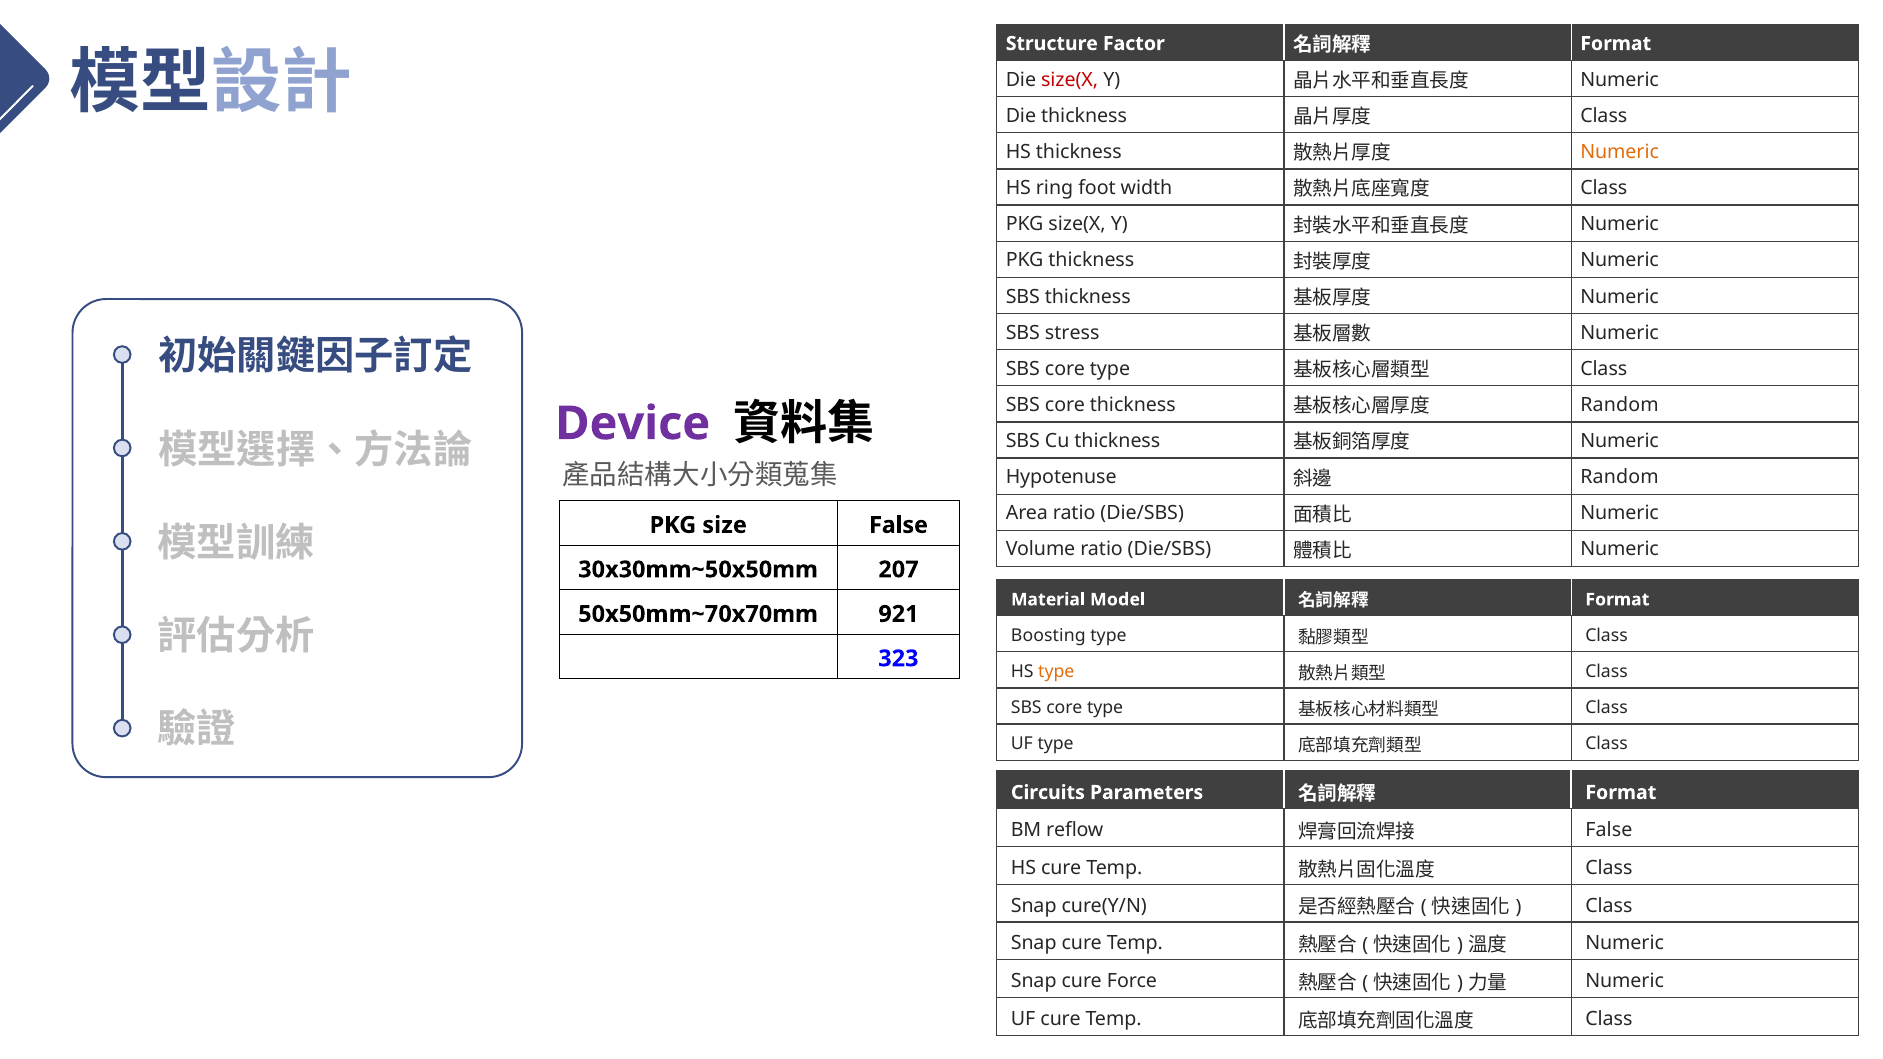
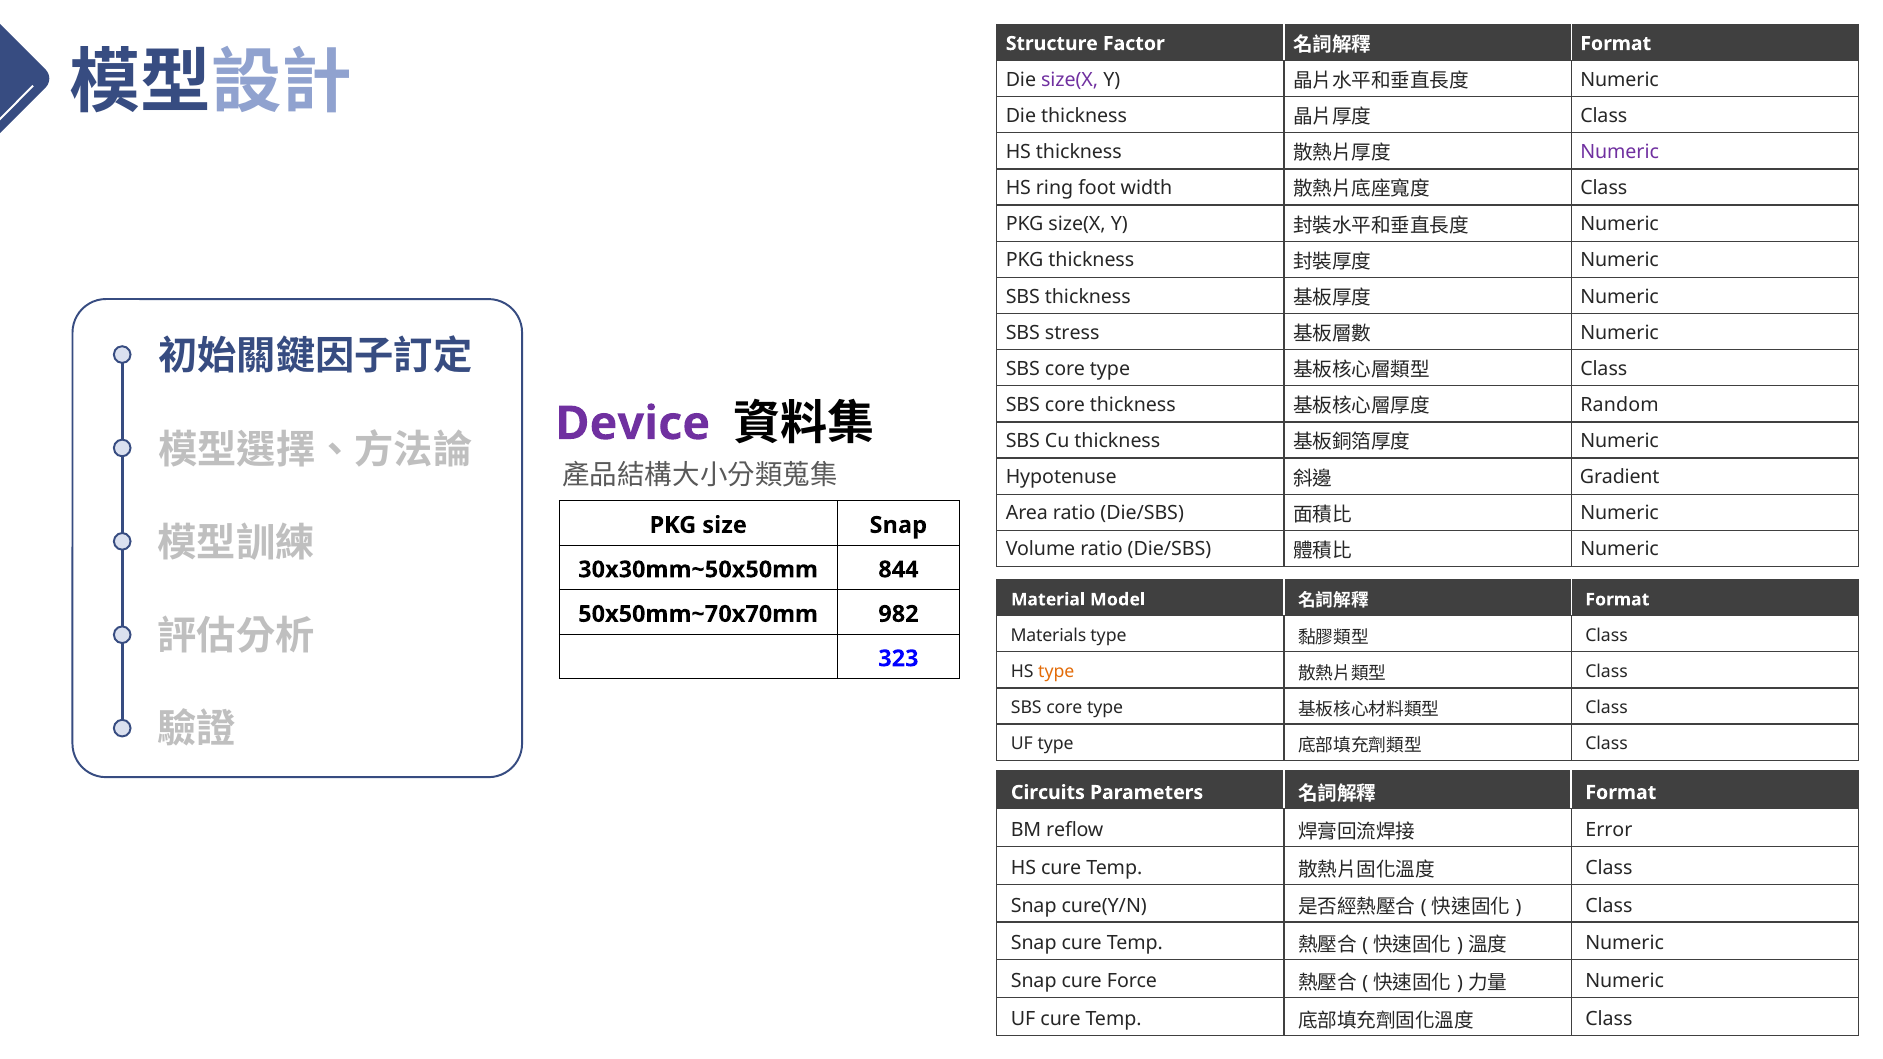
size(X colour: red -> purple (1070, 80)
Numeric colour: orange -> purple (1620, 152)
Random: Random -> Gradient (1620, 477)
size False: False -> Snap (898, 525)
207: 207 -> 844 (898, 570)
921: 921 -> 982 (898, 614)
Boosting: Boosting -> Materials (1048, 636)
False: False -> Error (1609, 830)
